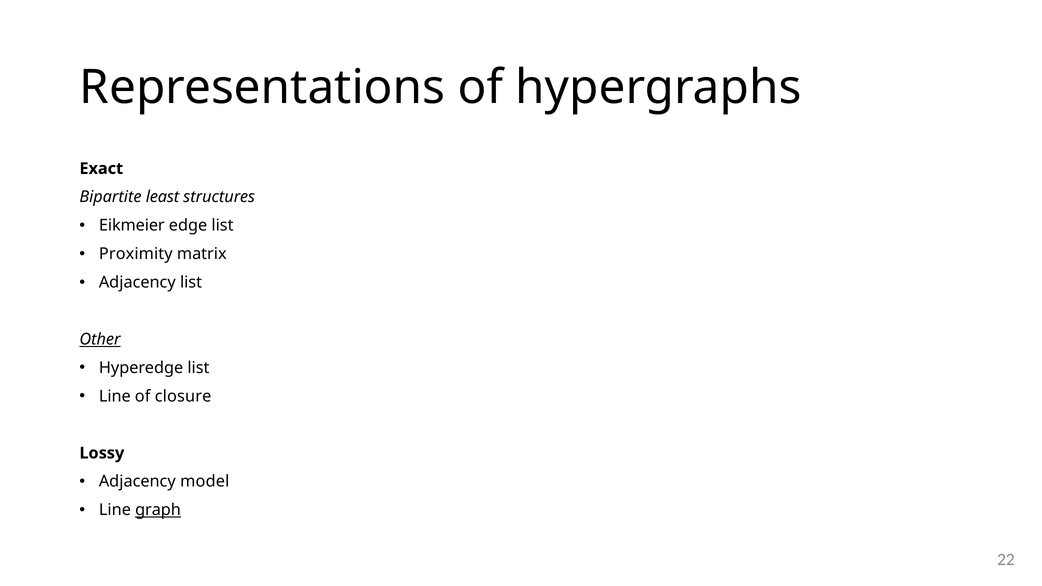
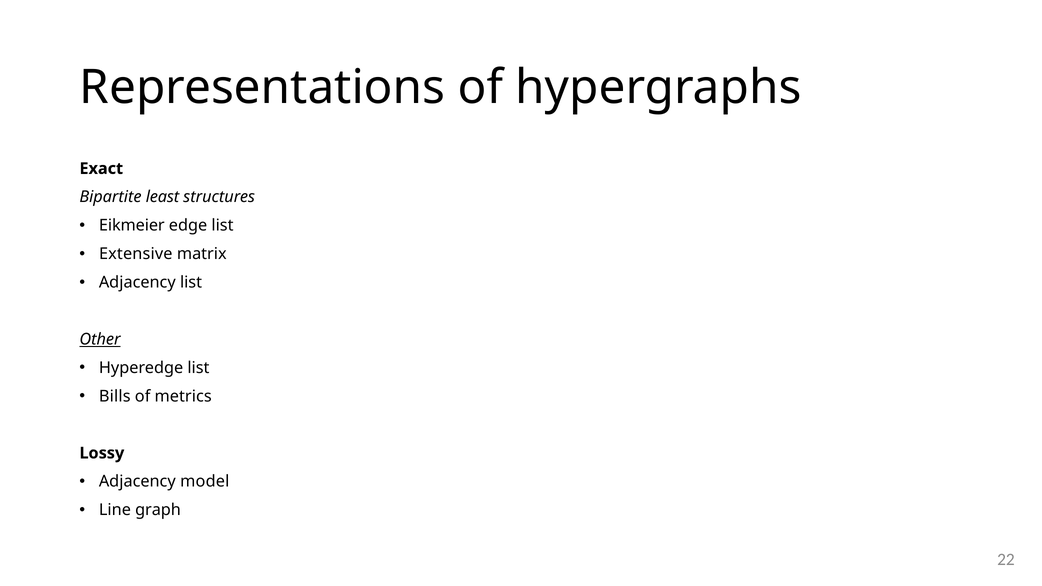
Proximity: Proximity -> Extensive (136, 254)
Line: Line -> Bills (115, 396)
closure: closure -> metrics (183, 396)
graph underline: present -> none (158, 510)
